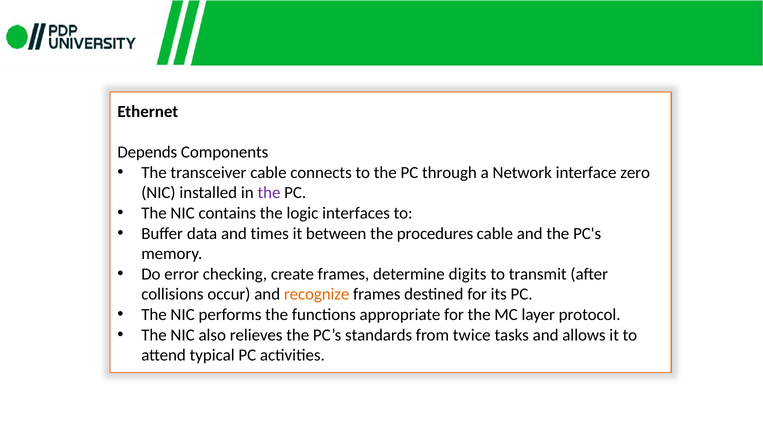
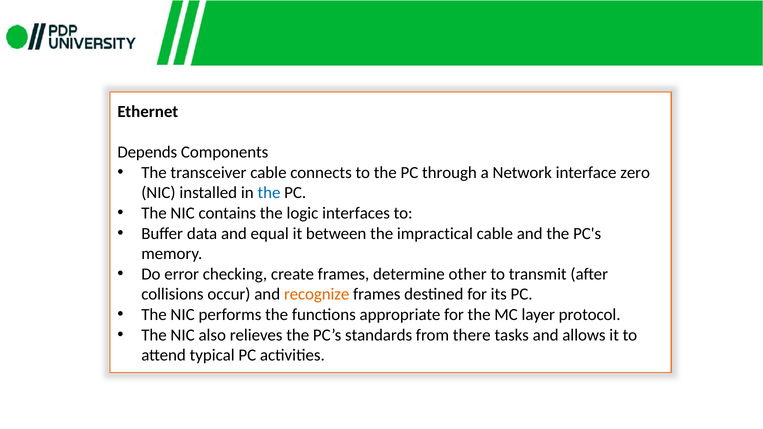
the colour: purple -> blue (269, 193)
times: times -> equal (270, 234)
procedures: procedures -> impractical (435, 234)
digits: digits -> other (468, 274)
twice: twice -> there (472, 335)
